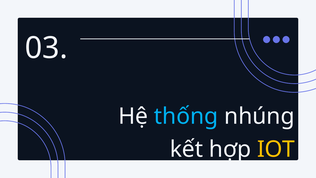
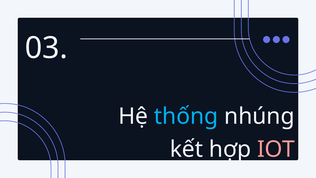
IOT colour: yellow -> pink (276, 149)
